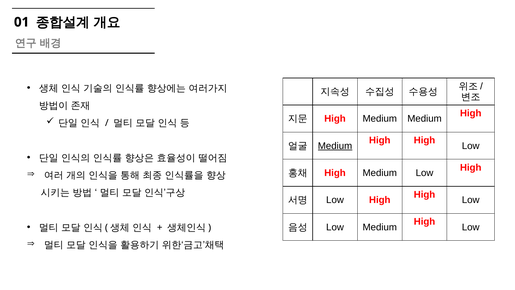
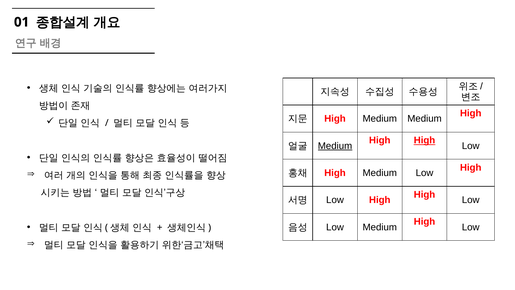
High underline: none -> present (425, 140)
